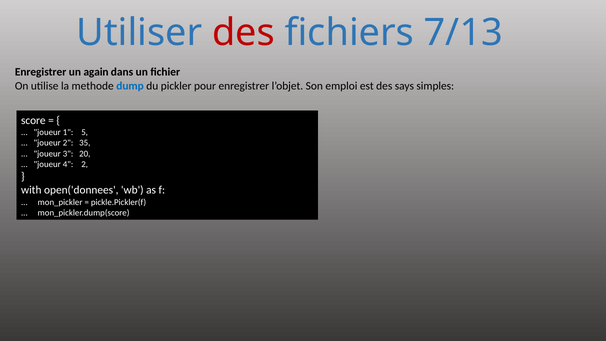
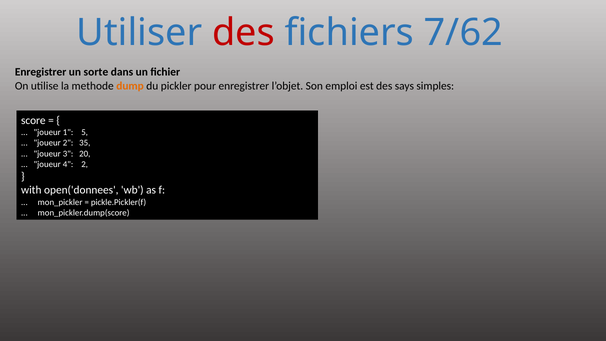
7/13: 7/13 -> 7/62 (463, 33)
again: again -> sorte (96, 72)
dump colour: blue -> orange (130, 86)
